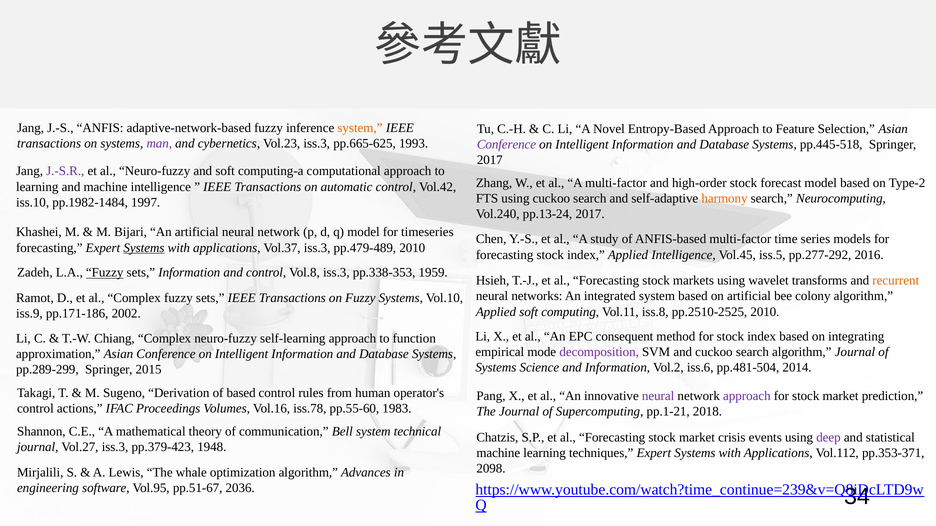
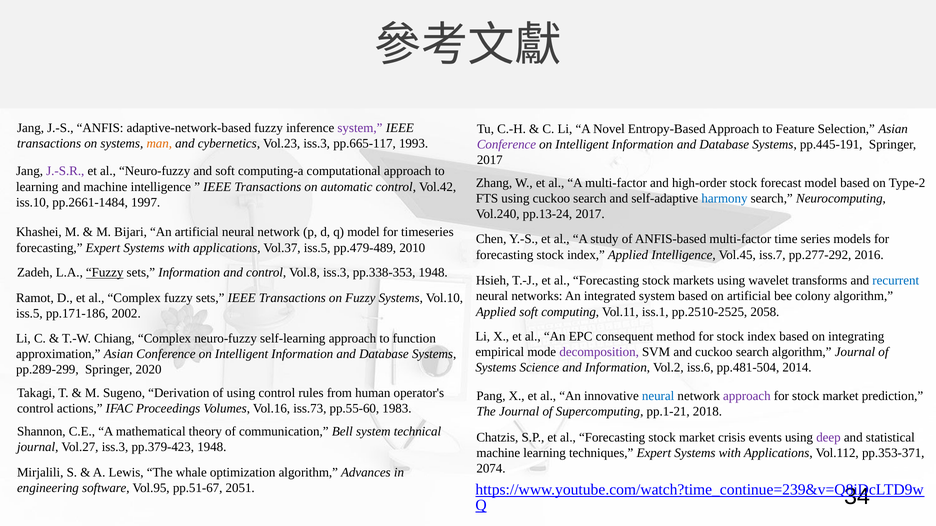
system colour: orange -> purple (360, 128)
man colour: purple -> orange (159, 144)
pp.665-625: pp.665-625 -> pp.665-117 (365, 144)
pp.445-518: pp.445-518 -> pp.445-191 (831, 145)
harmony colour: orange -> blue (725, 199)
pp.1982-1484: pp.1982-1484 -> pp.2661-1484 (90, 203)
Systems underline: present -> none (144, 248)
Vol.37 iss.3: iss.3 -> iss.5 (317, 248)
iss.5: iss.5 -> iss.7 (772, 255)
pp.338-353 1959: 1959 -> 1948 (433, 273)
recurrent colour: orange -> blue (896, 281)
iss.8: iss.8 -> iss.1 (655, 312)
pp.2510-2525 2010: 2010 -> 2058 (765, 312)
iss.9: iss.9 -> iss.5 (29, 314)
2015: 2015 -> 2020 (149, 370)
of based: based -> using (241, 393)
neural colour: purple -> blue (658, 396)
iss.78: iss.78 -> iss.73 (310, 409)
2098: 2098 -> 2074 (491, 469)
2036: 2036 -> 2051 (240, 489)
